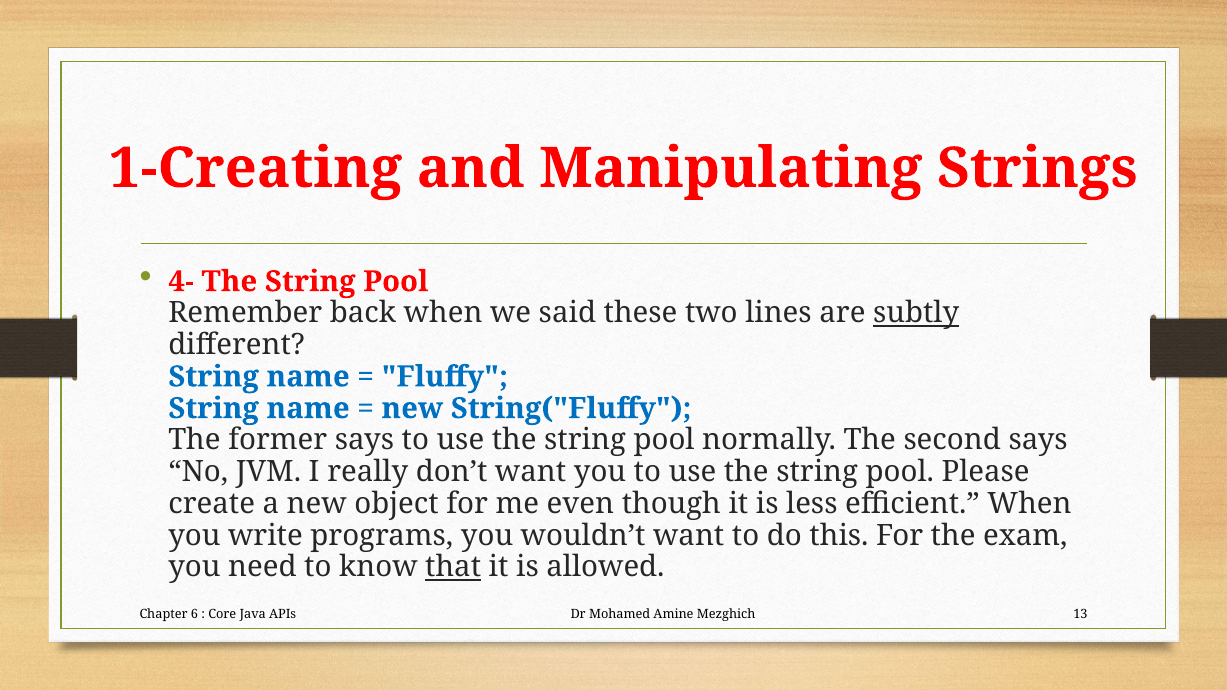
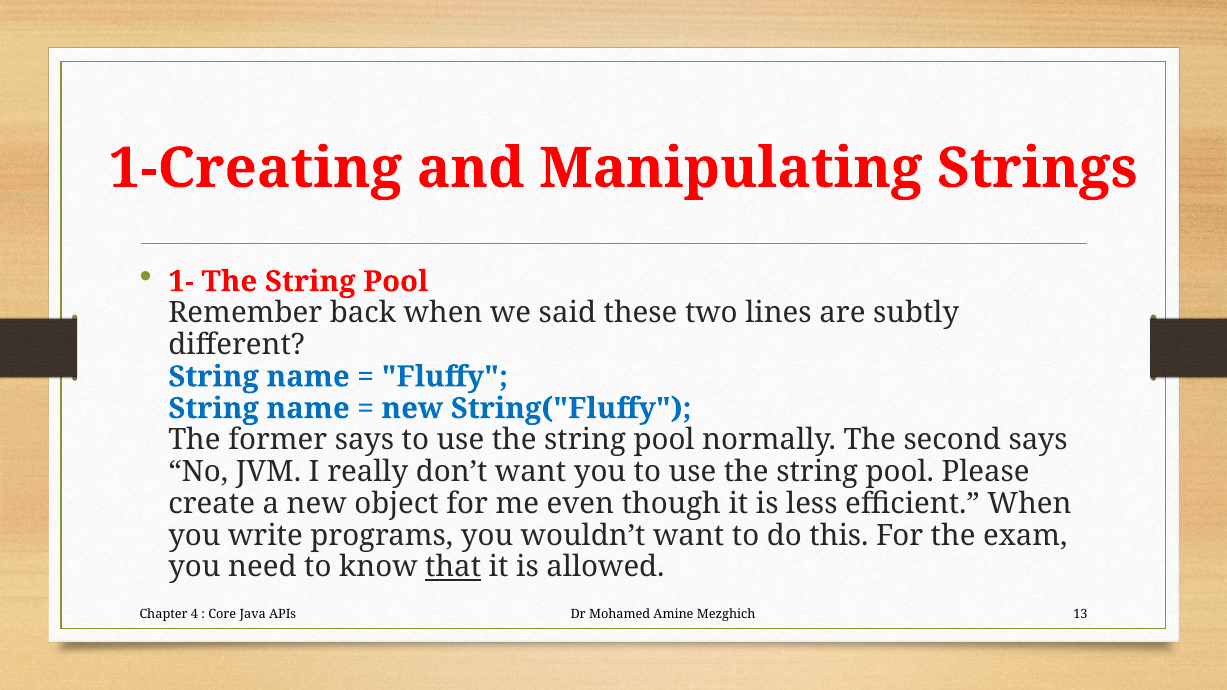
4-: 4- -> 1- (181, 282)
subtly underline: present -> none (916, 313)
6: 6 -> 4 (195, 615)
